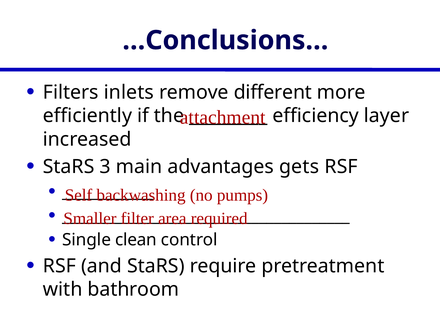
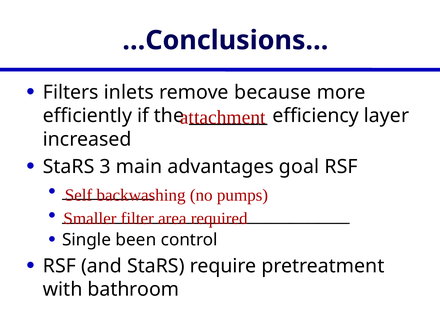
different: different -> because (273, 92)
gets: gets -> goal (299, 167)
clean: clean -> been (136, 240)
